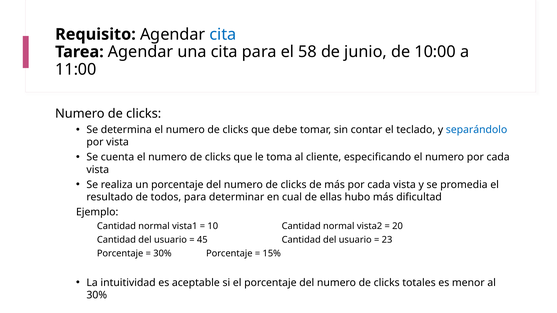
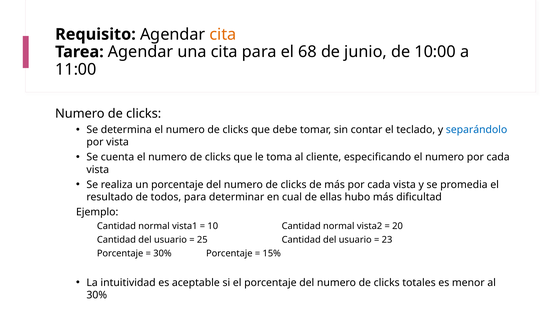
cita colour: blue -> orange (223, 34)
58: 58 -> 68 (308, 52)
45: 45 -> 25 (202, 240)
